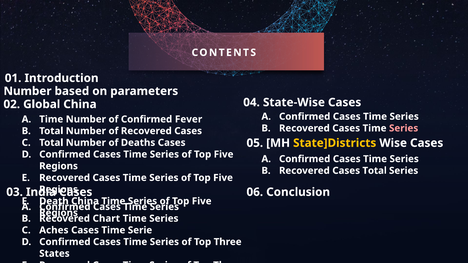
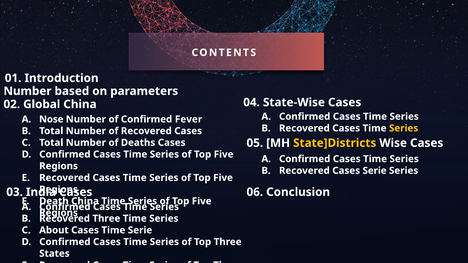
Time: Time -> Nose (51, 119)
Series colour: pink -> yellow (404, 128)
Cases Total: Total -> Serie (375, 171)
Chart: Chart -> Three (106, 219)
Aches: Aches -> About (54, 230)
